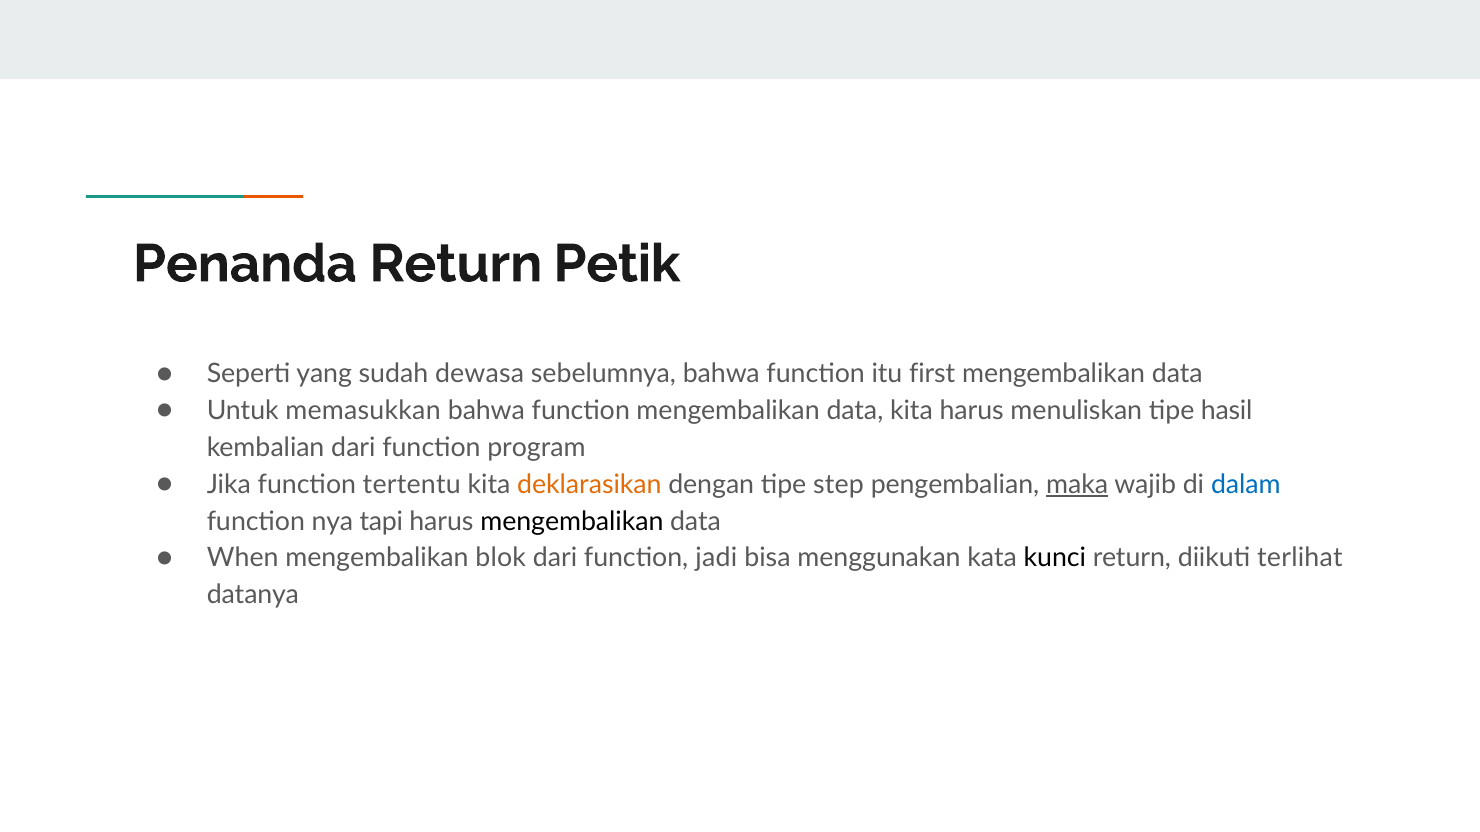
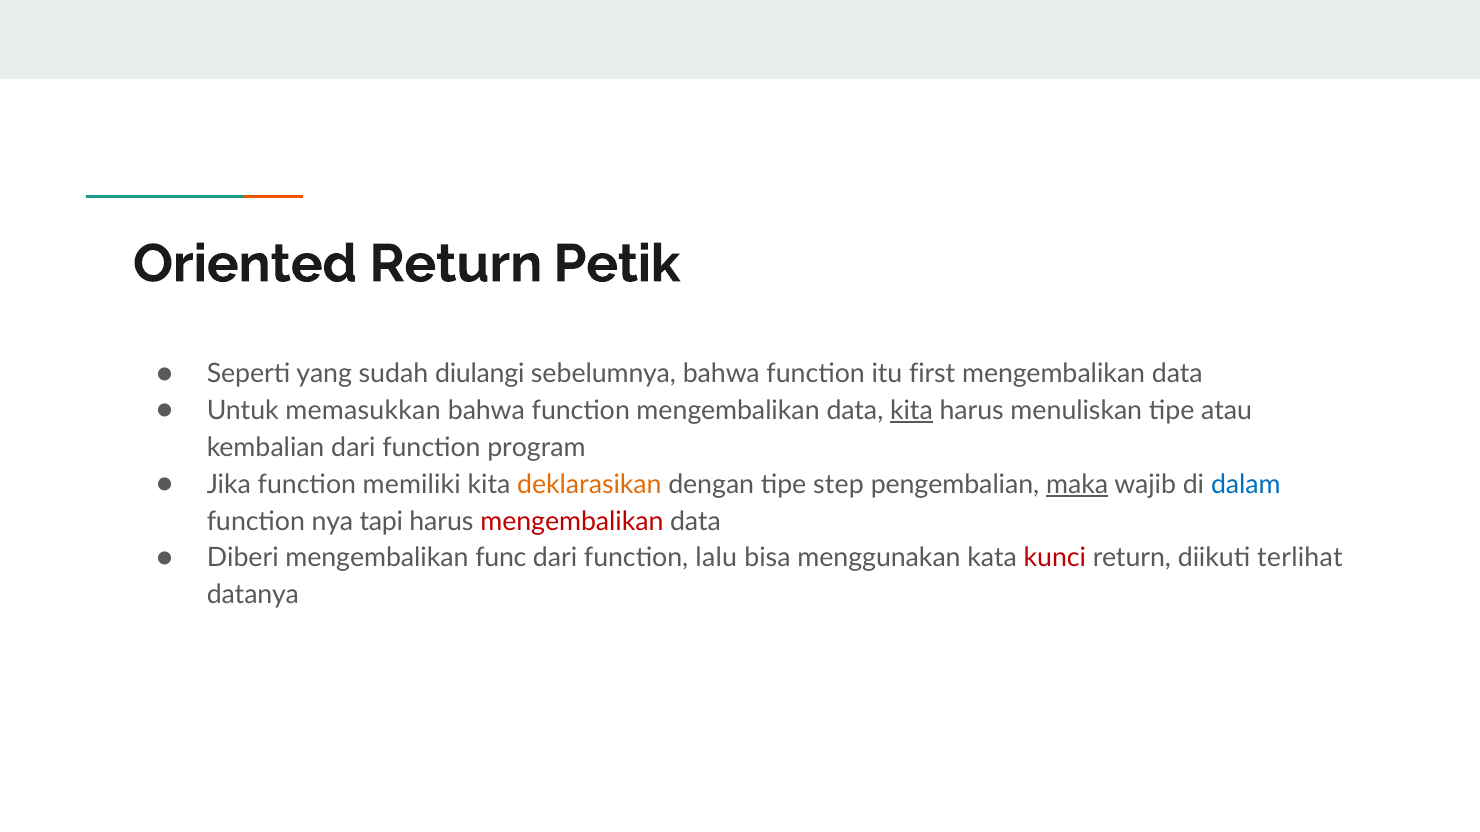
Penanda: Penanda -> Oriented (245, 264)
dewasa: dewasa -> diulangi (480, 374)
kita underline: none -> present (911, 411)
hasil: hasil -> atau (1227, 411)
tertentu: tertentu -> memiliki (412, 485)
mengembalikan colour: black -> red (572, 522)
When: When -> Diberi (243, 558)
blok: blok -> func (501, 558)
jadi: jadi -> lalu (716, 558)
kunci colour: black -> red (1055, 558)
